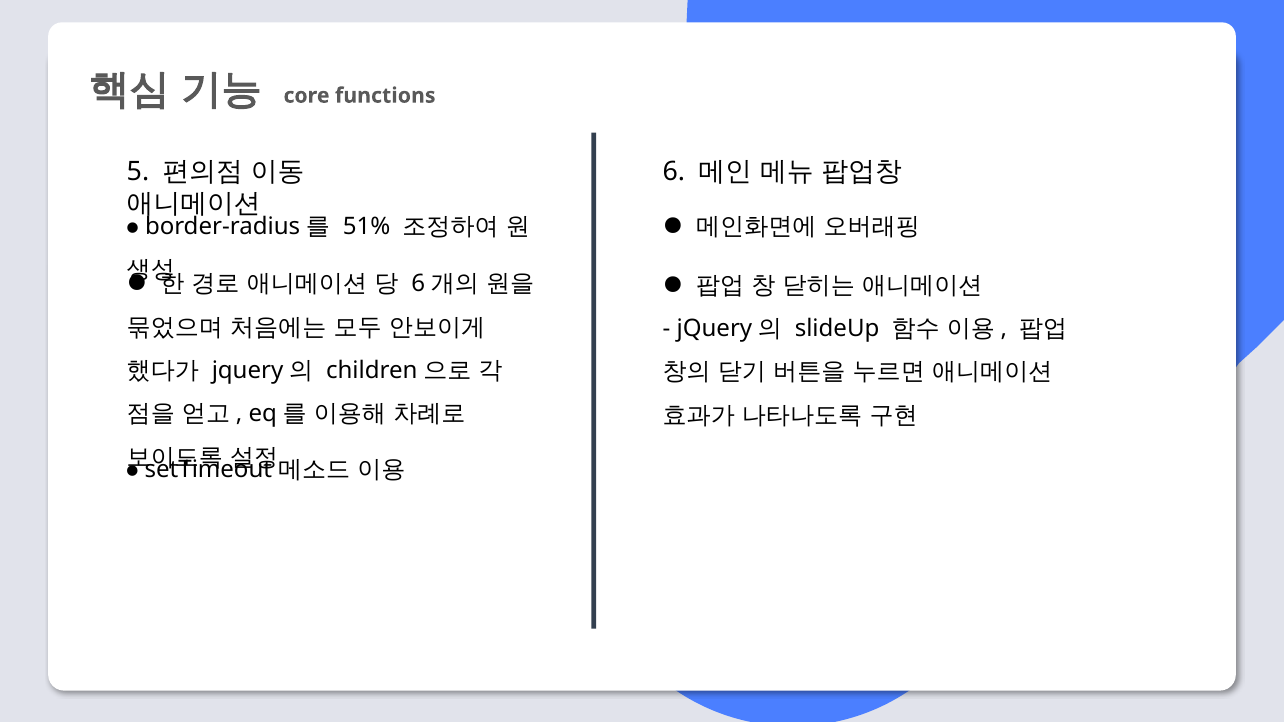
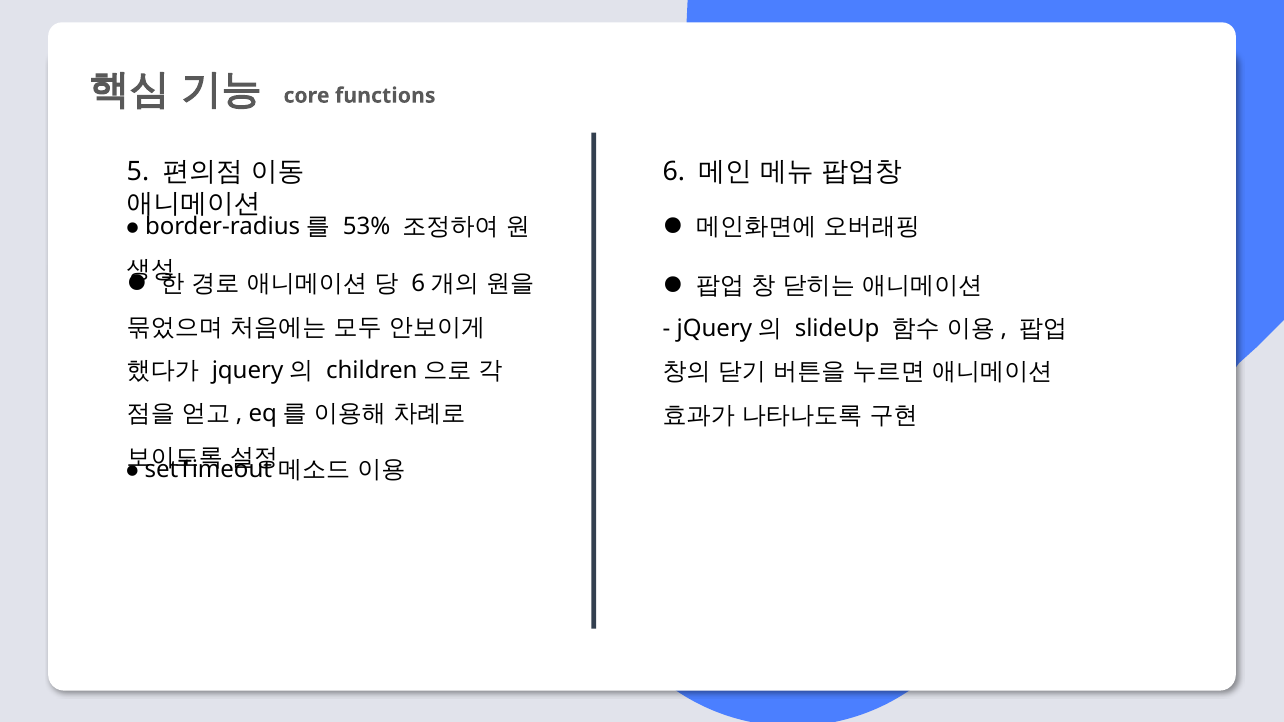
51%: 51% -> 53% (367, 226)
